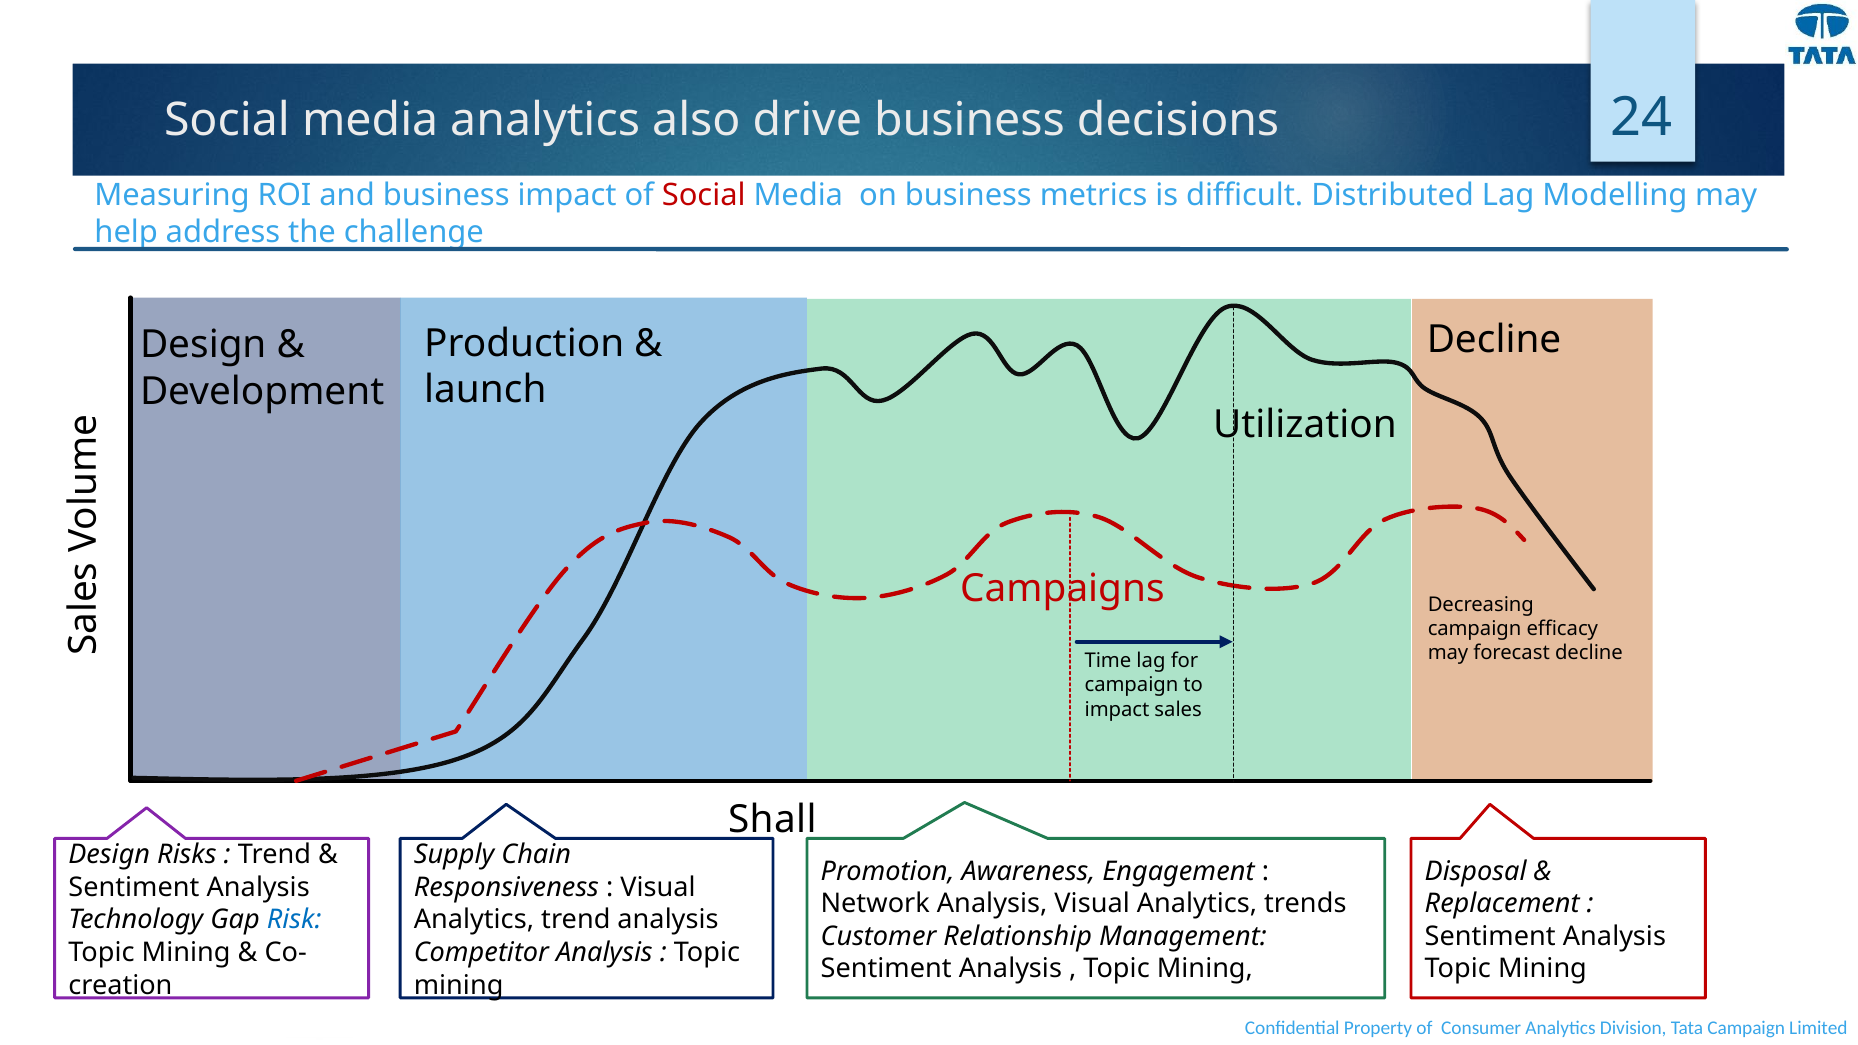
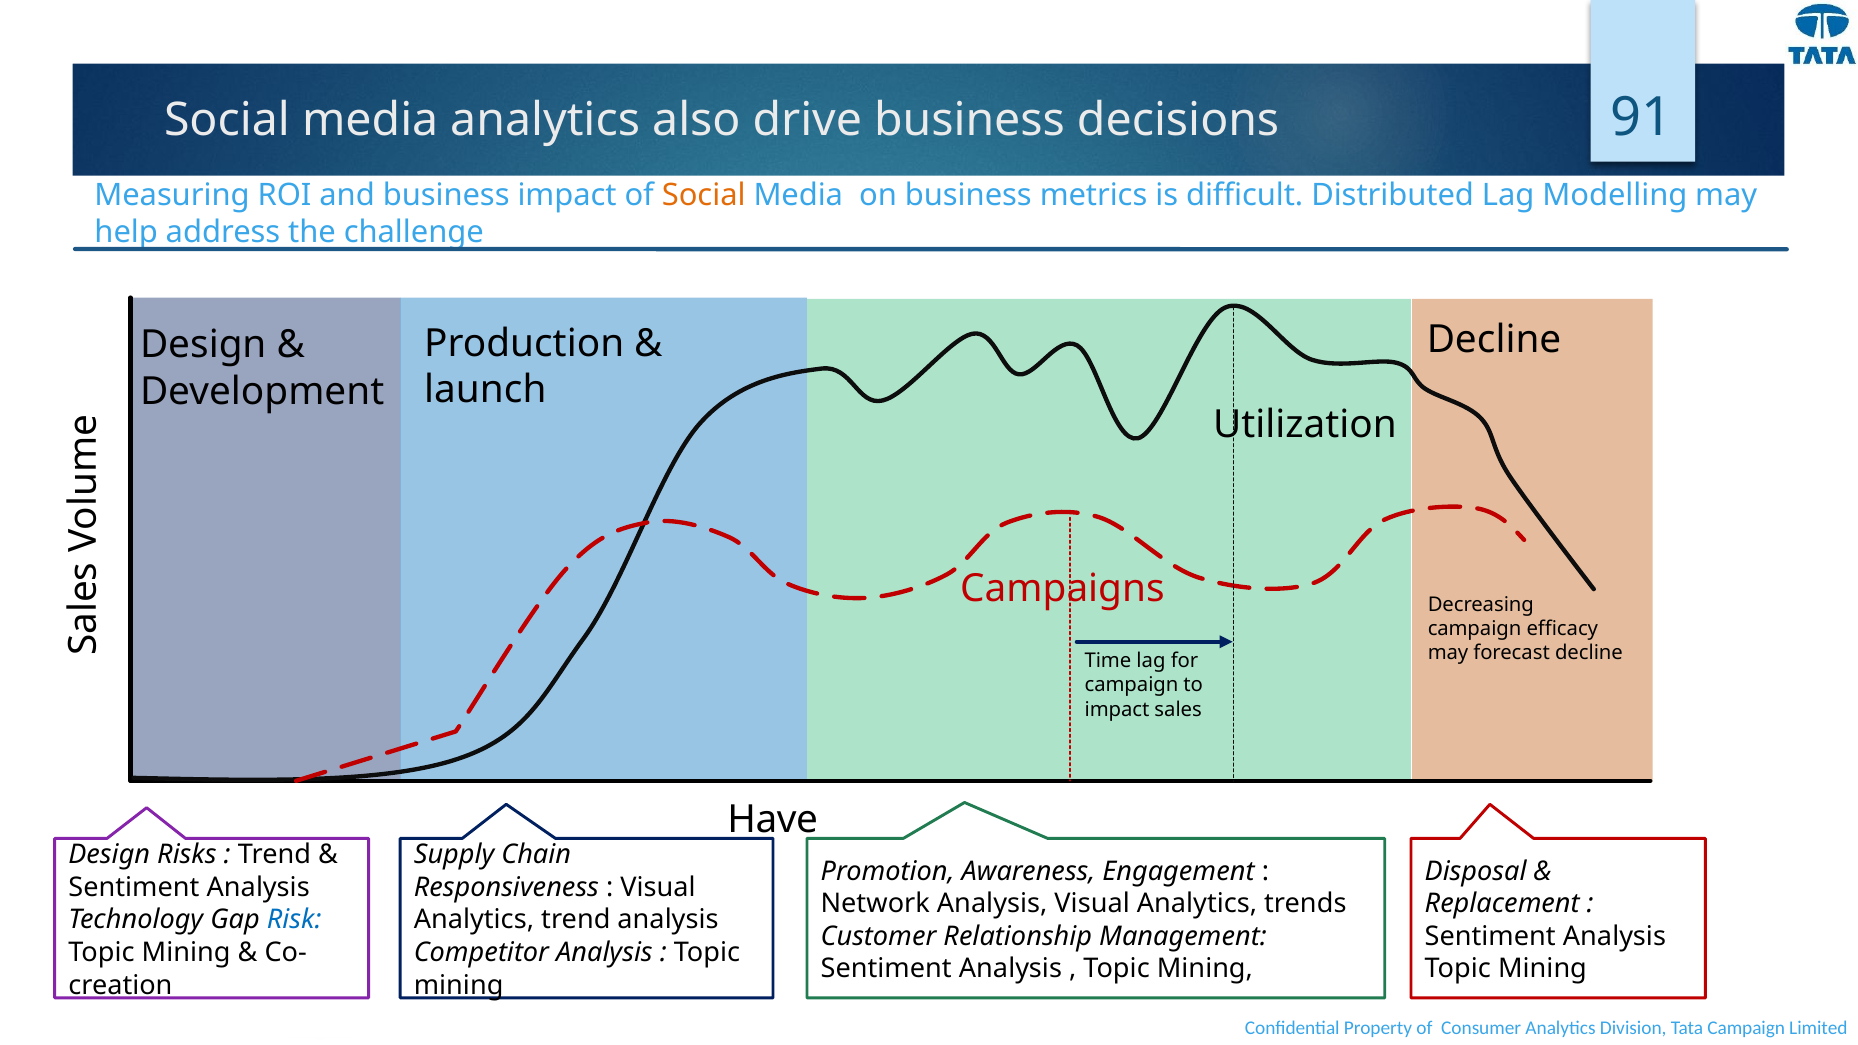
24: 24 -> 91 (1642, 118)
Social colour: red -> orange (704, 195)
Shall: Shall -> Have (773, 820)
